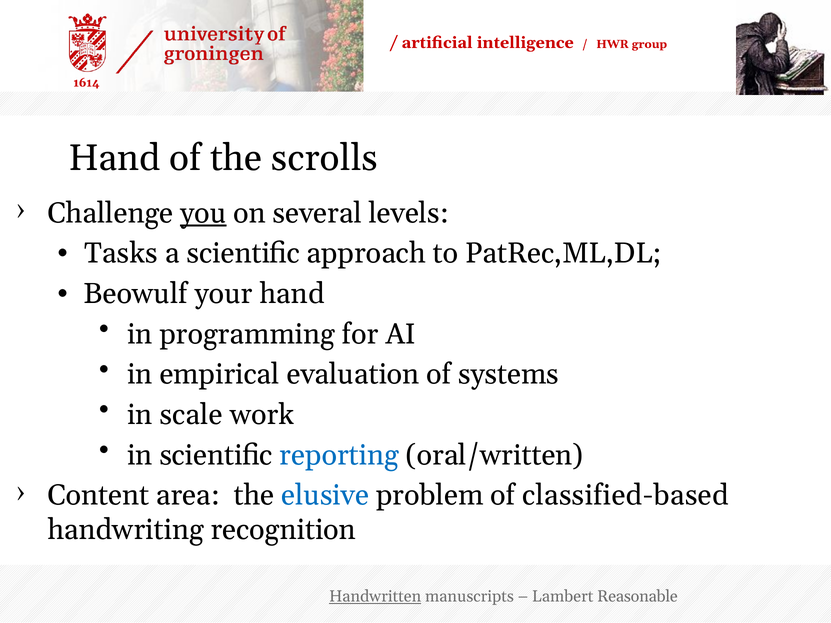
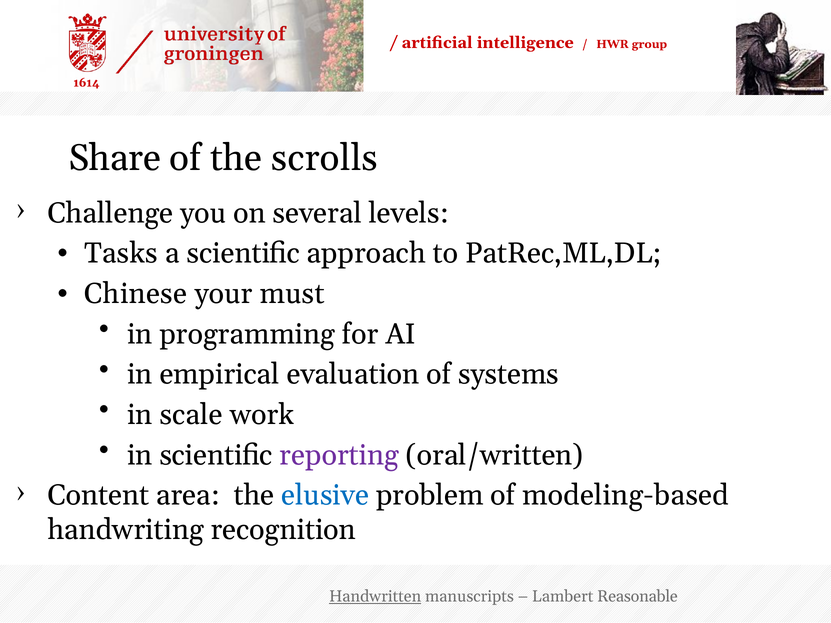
Hand: Hand -> Share (115, 158)
you underline: present -> none (203, 213)
Beowulf: Beowulf -> Chinese (136, 294)
your hand: hand -> must (292, 294)
reporting colour: blue -> purple (339, 455)
classified-based: classified-based -> modeling-based (626, 496)
